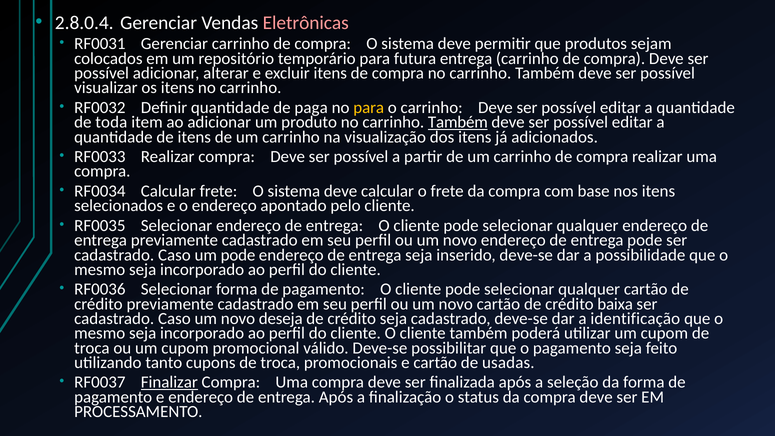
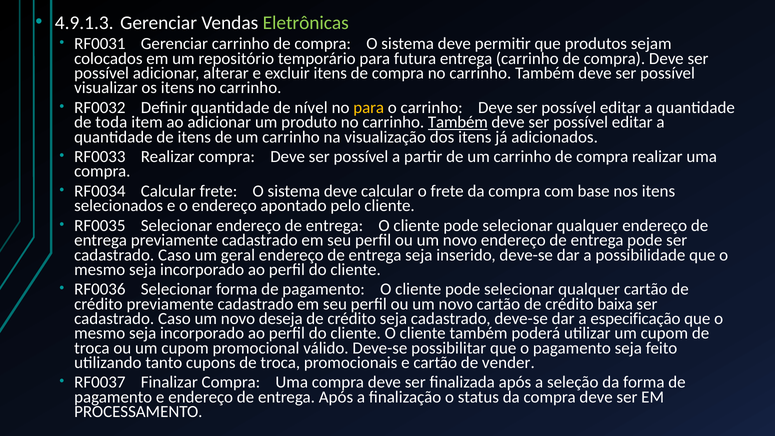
2.8.0.4: 2.8.0.4 -> 4.9.1.3 (84, 23)
Eletrônicas colour: pink -> light green (306, 23)
paga: paga -> nível (311, 108)
um pode: pode -> geral (238, 255)
identificação: identificação -> especificação (635, 319)
usadas: usadas -> vender (508, 363)
Finalizar underline: present -> none (169, 382)
